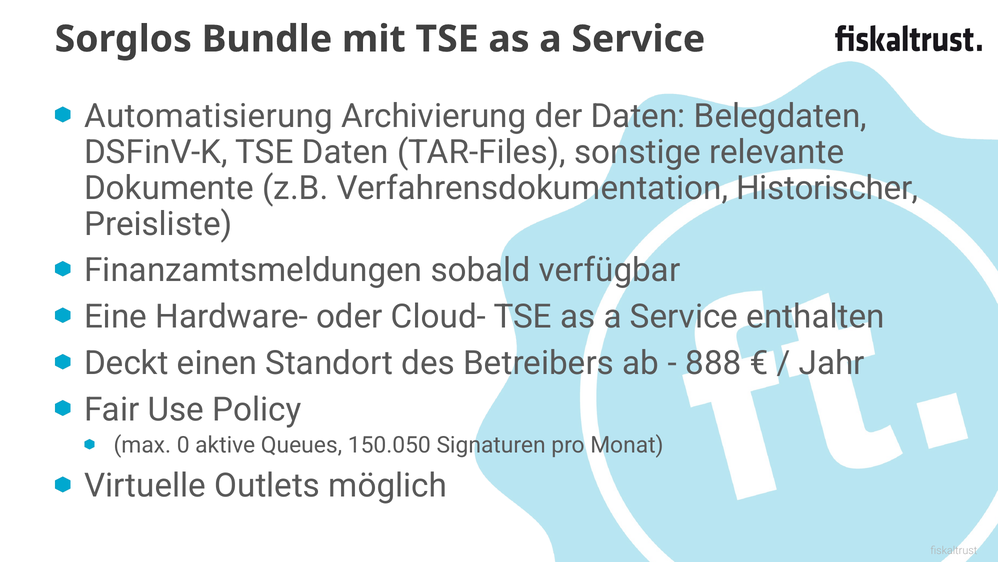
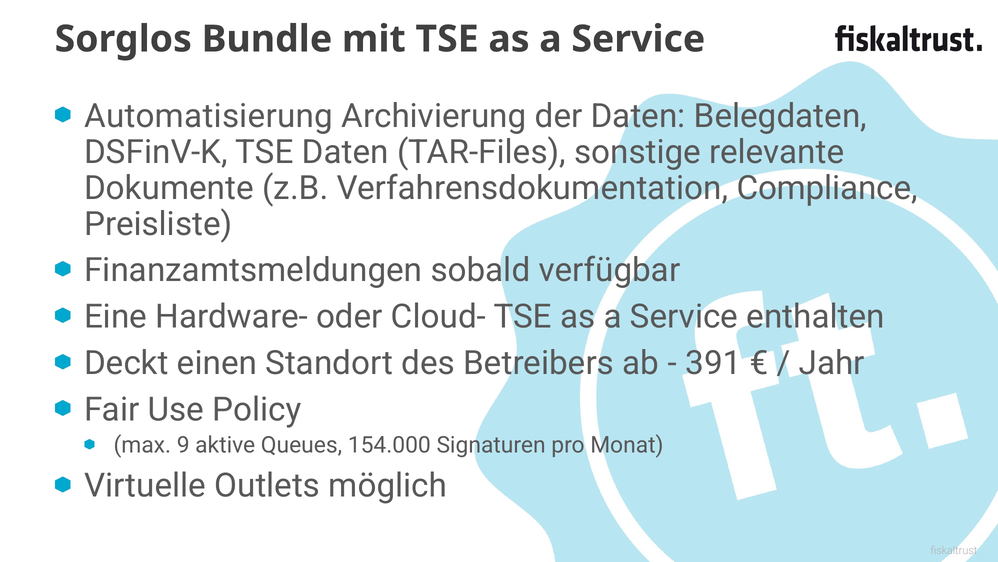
Historischer: Historischer -> Compliance (827, 188)
888: 888 -> 391 (713, 363)
0: 0 -> 9 (183, 445)
150.050: 150.050 -> 154.000 (389, 445)
